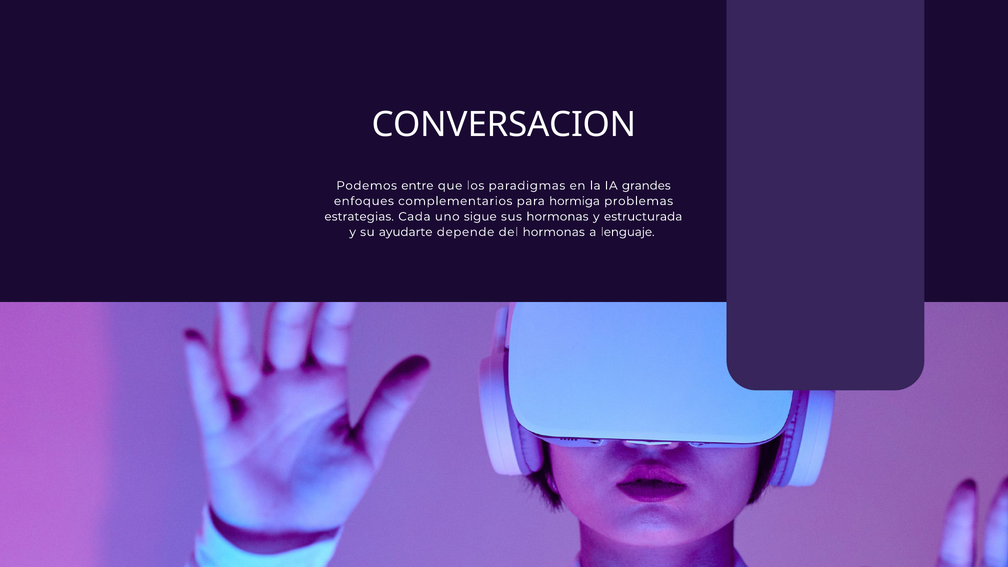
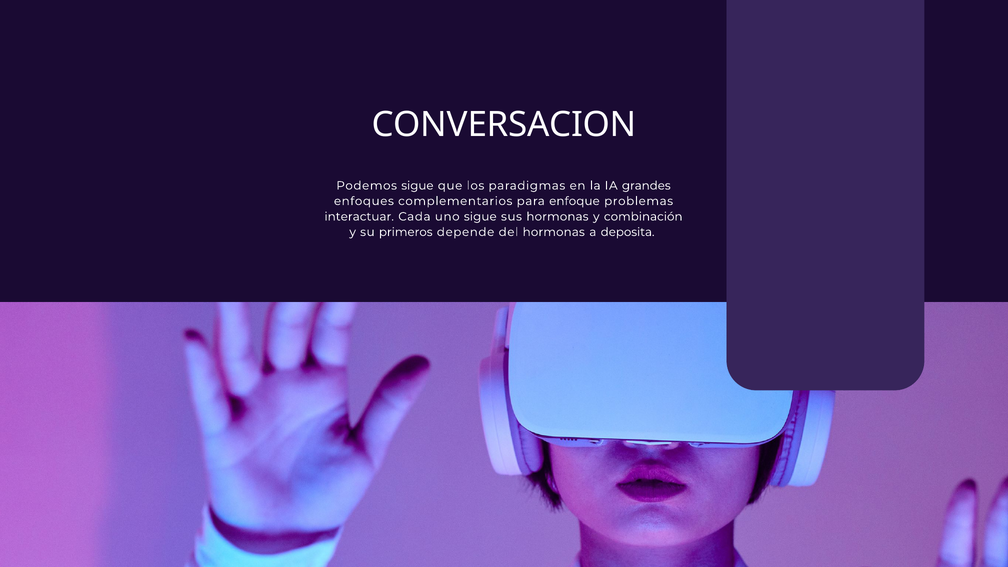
Podemos entre: entre -> sigue (417, 186)
hormiga: hormiga -> enfoque (574, 201)
estrategias: estrategias -> interactuar (359, 217)
estructurada: estructurada -> combinación (643, 217)
ayudarte: ayudarte -> primeros (406, 232)
lenguaje: lenguaje -> deposita (628, 232)
